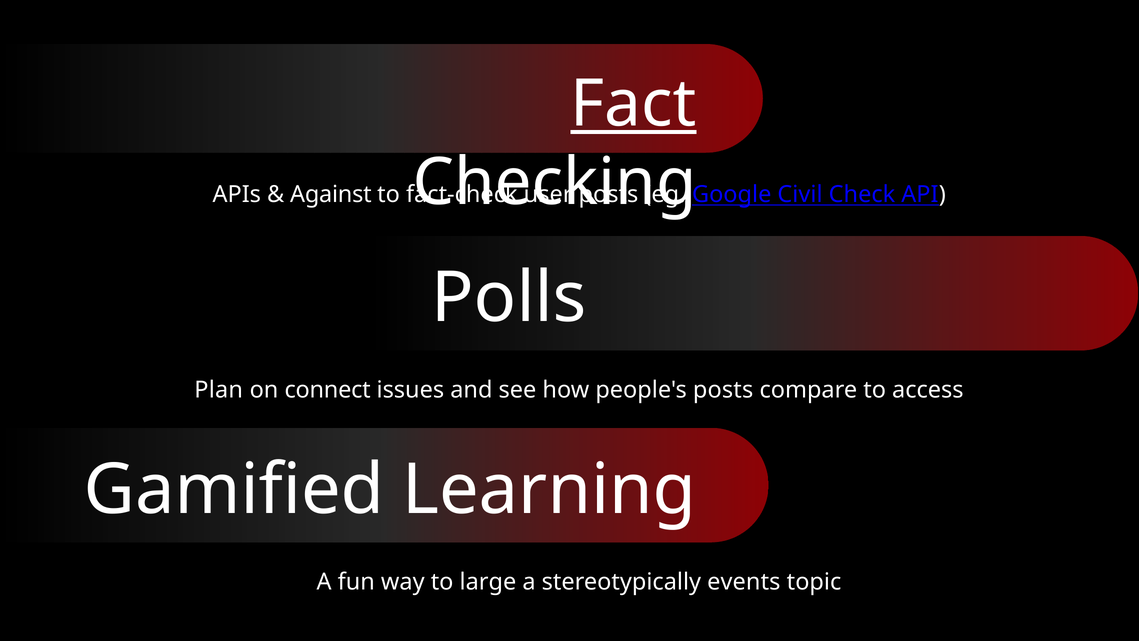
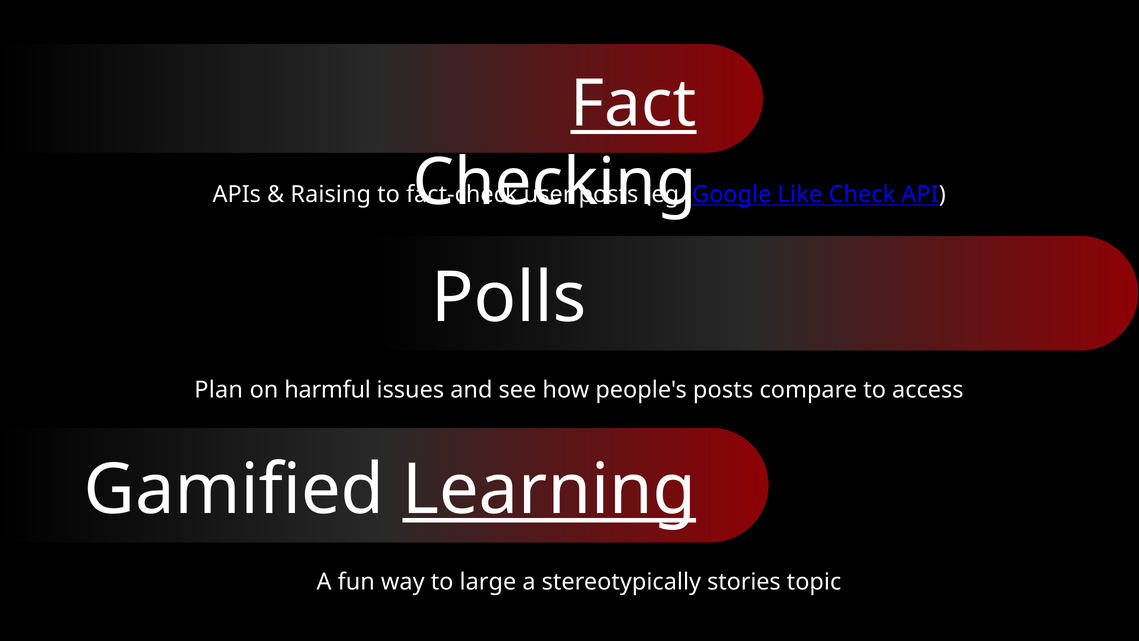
Against: Against -> Raising (331, 194)
Civil: Civil -> Like (800, 194)
connect: connect -> harmful (328, 390)
Learning underline: none -> present (549, 490)
events: events -> stories (744, 582)
